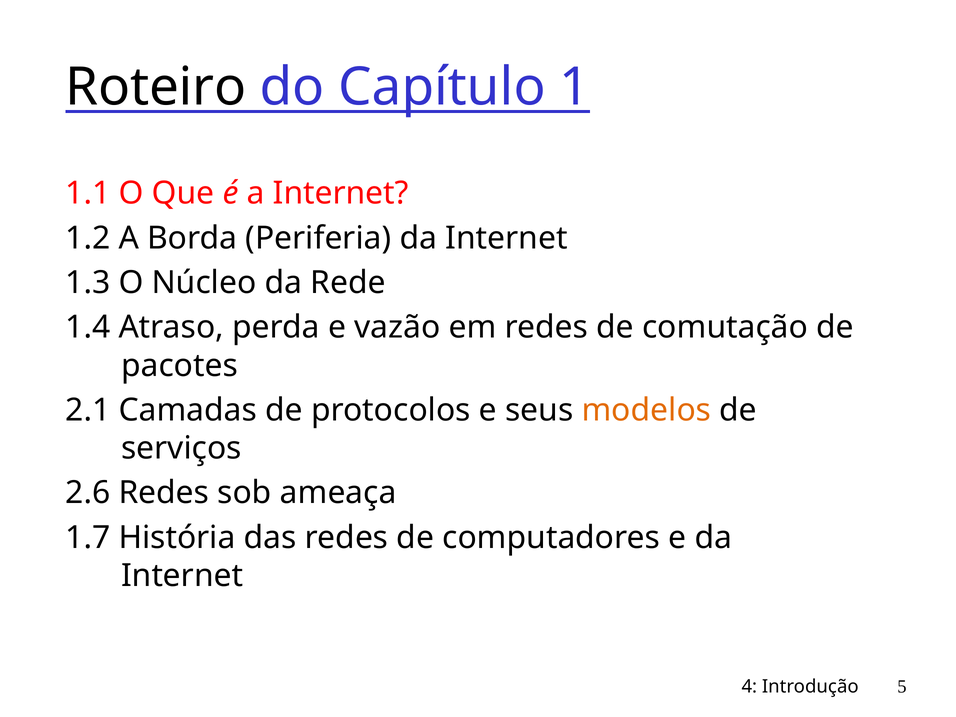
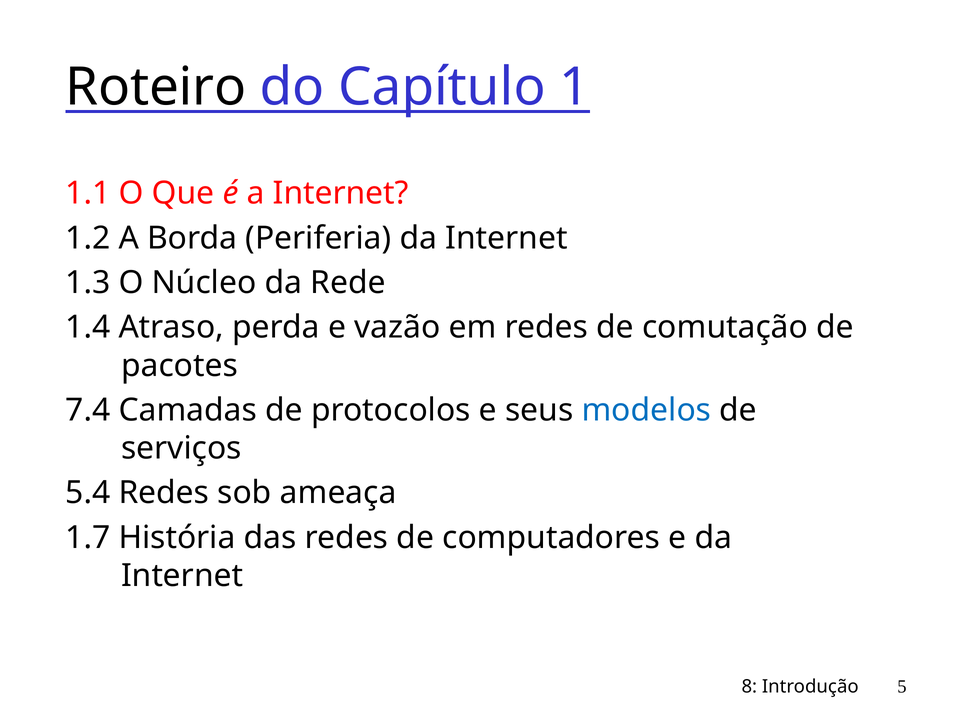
2.1: 2.1 -> 7.4 (88, 410)
modelos colour: orange -> blue (646, 410)
2.6: 2.6 -> 5.4 (88, 493)
4: 4 -> 8 (749, 686)
